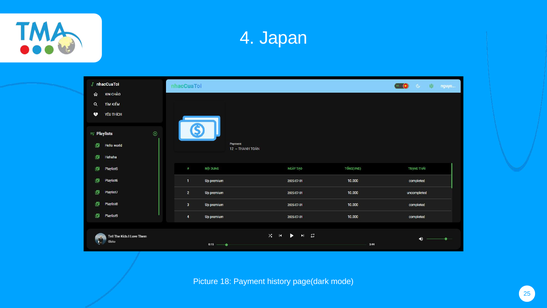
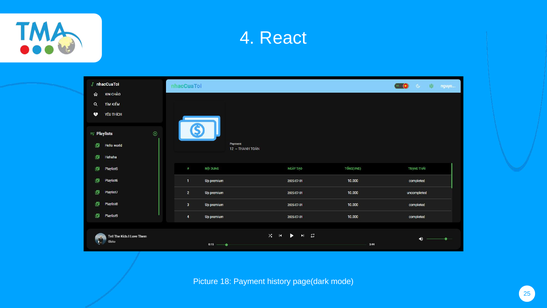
Japan: Japan -> React (283, 38)
